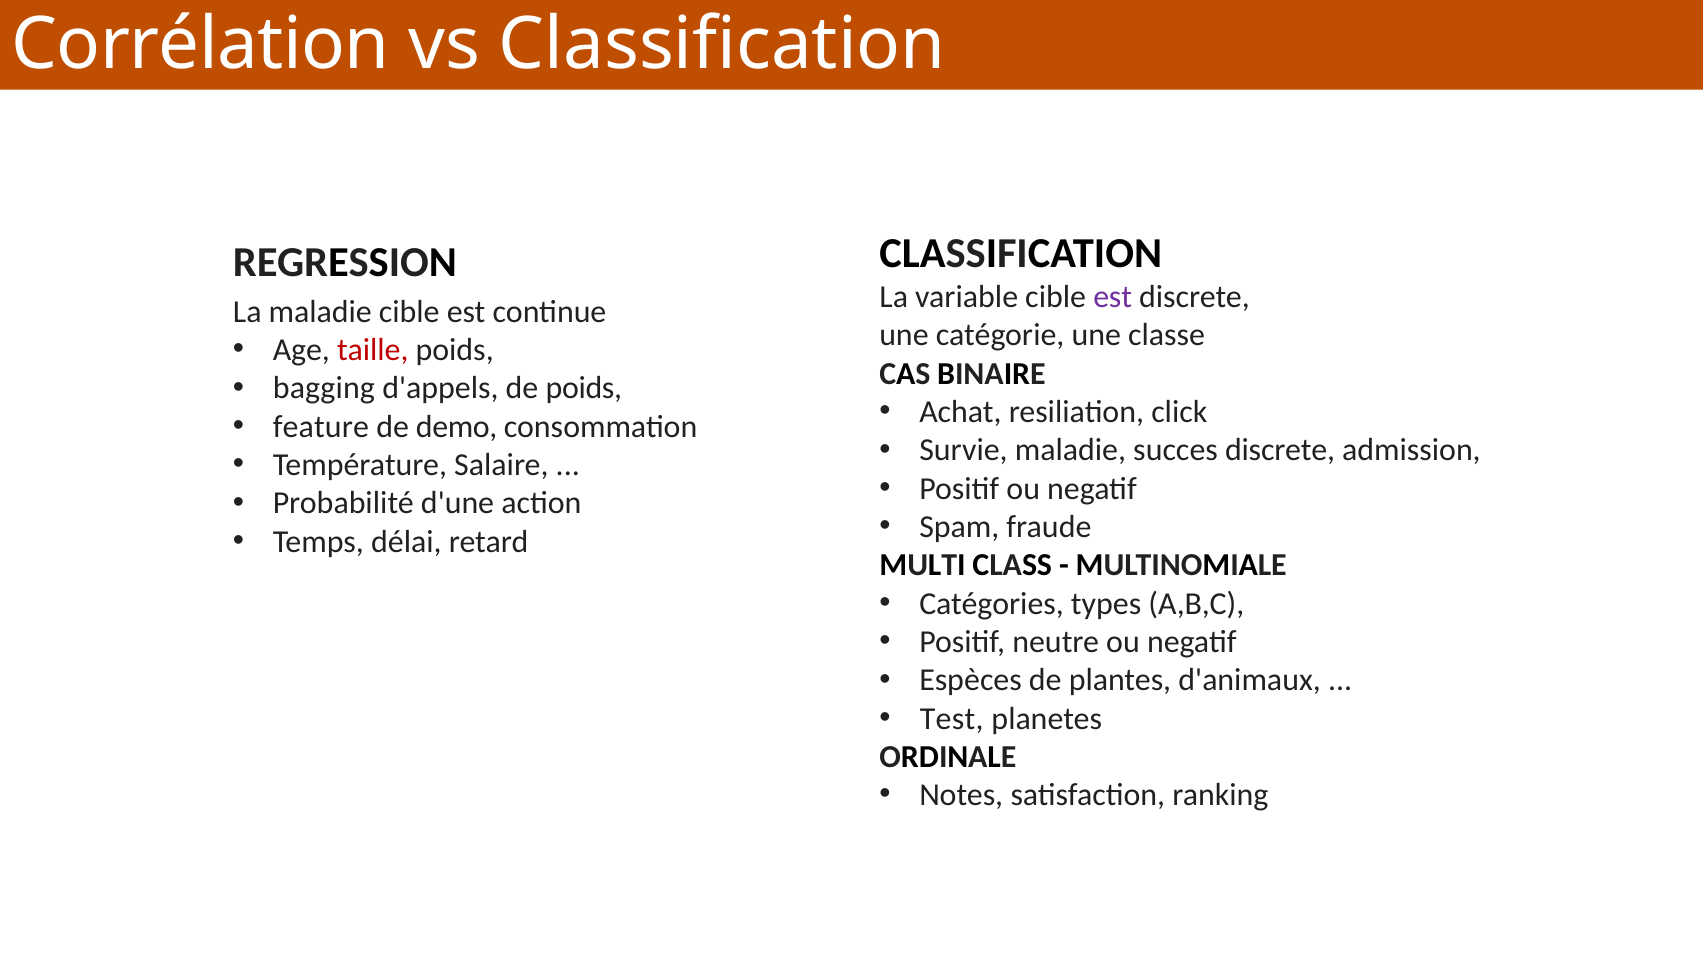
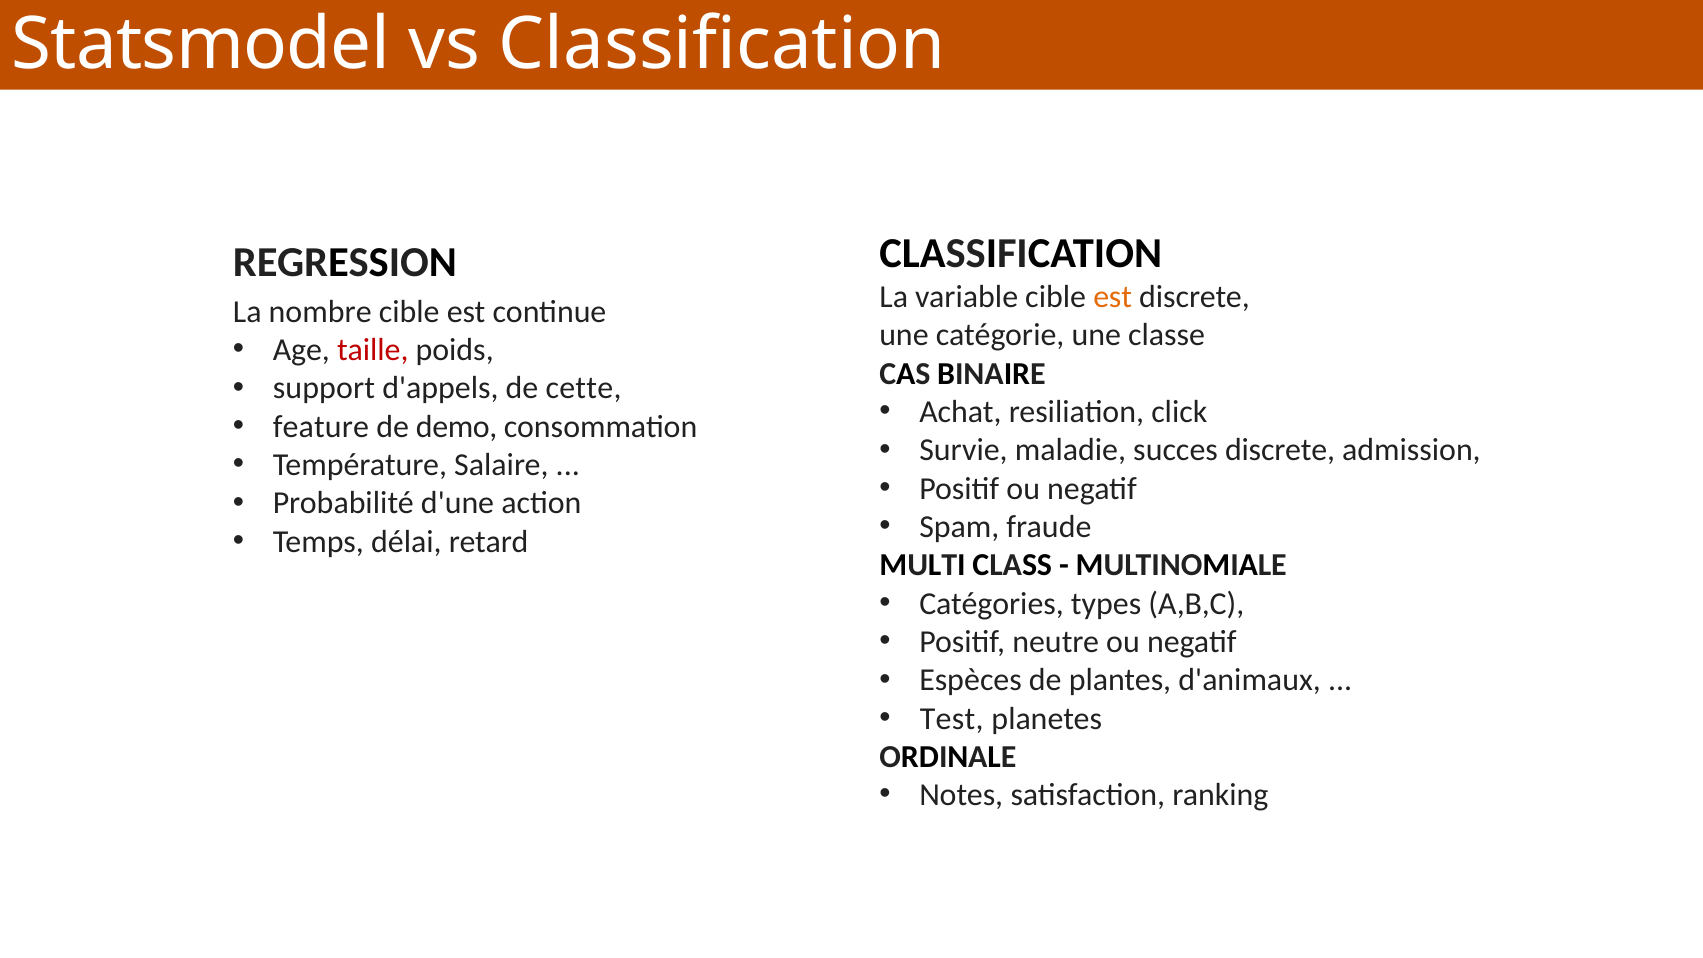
Corrélation: Corrélation -> Statsmodel (201, 44)
est colour: purple -> orange (1113, 297)
La maladie: maladie -> nombre (320, 312)
bagging: bagging -> support (324, 388)
de poids: poids -> cette (584, 388)
